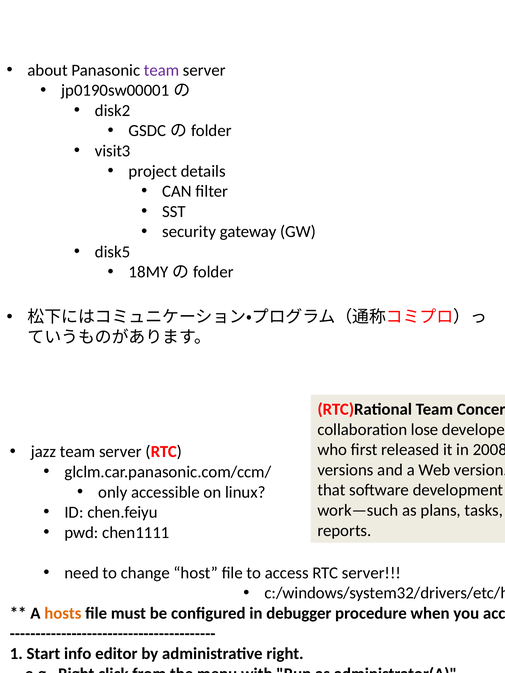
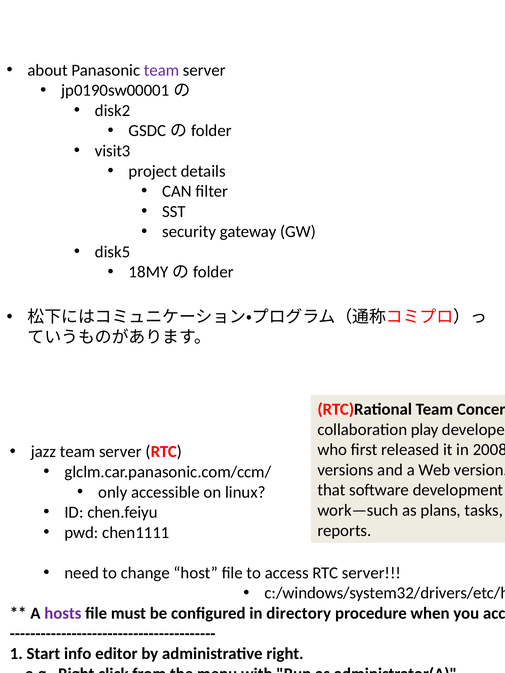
lose: lose -> play (425, 430)
hosts colour: orange -> purple (63, 614)
debugger: debugger -> directory (299, 614)
